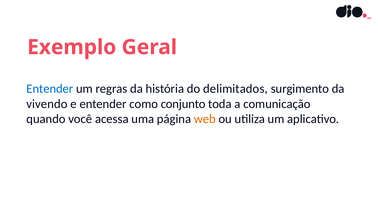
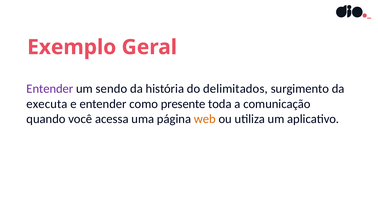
Entender colour: blue -> purple (50, 89)
regras: regras -> sendo (111, 89)
vivendo: vivendo -> executa (47, 104)
conjunto: conjunto -> presente (183, 104)
